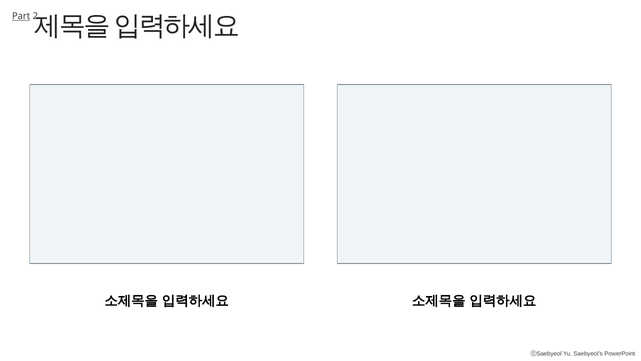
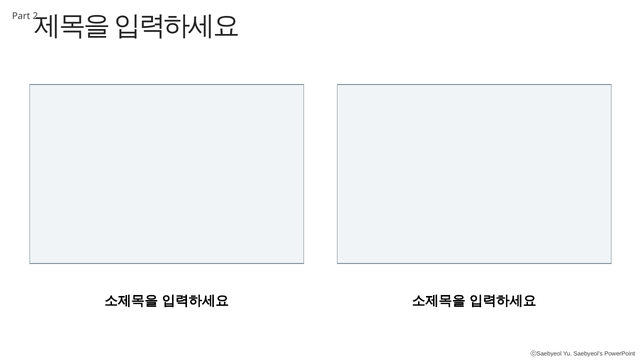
Part underline: present -> none (21, 16)
